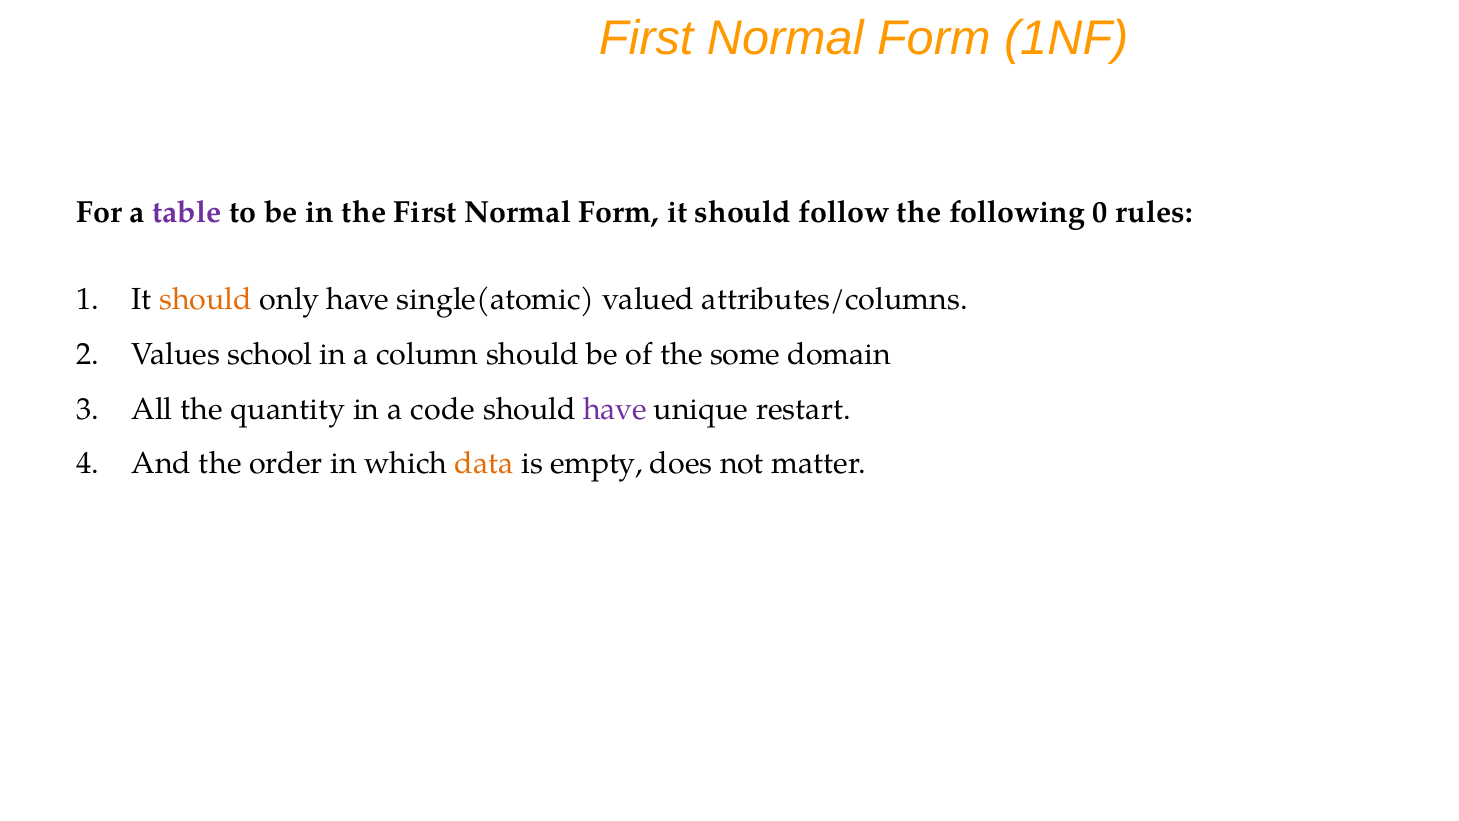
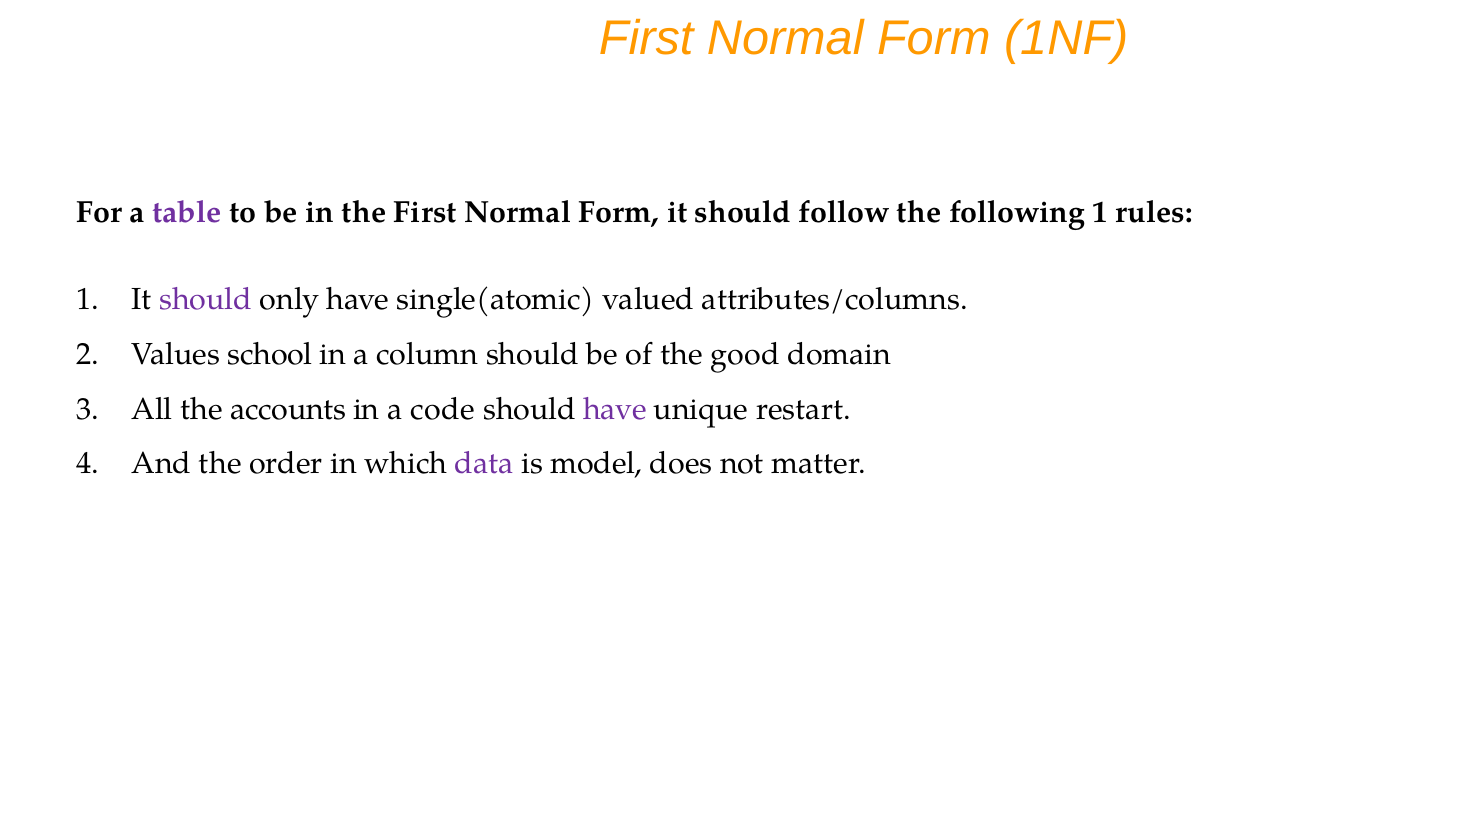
following 0: 0 -> 1 (1100, 212)
should colour: orange -> purple (206, 300)
some: some -> good (745, 354)
quantity: quantity -> accounts (288, 409)
data colour: orange -> purple (484, 464)
empty: empty -> model (597, 464)
